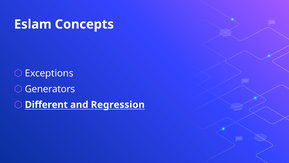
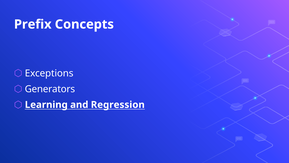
Eslam: Eslam -> Prefix (33, 24)
Different: Different -> Learning (46, 104)
